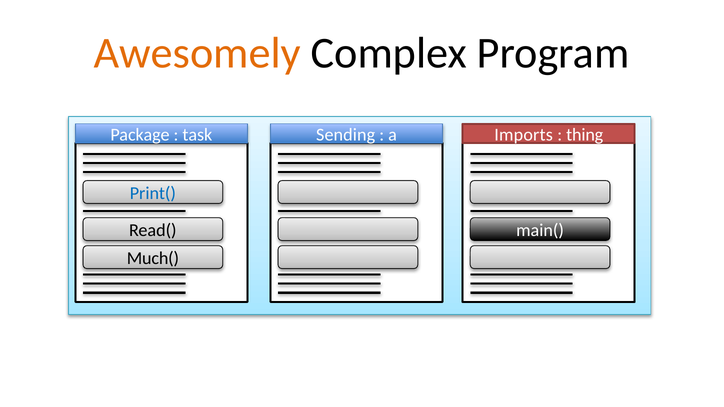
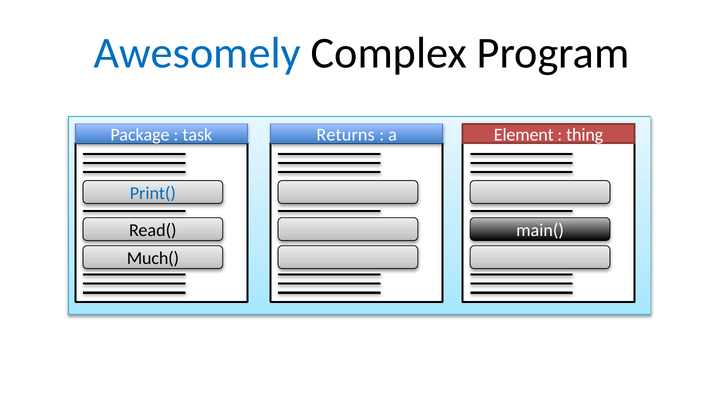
Awesomely colour: orange -> blue (197, 53)
Sending: Sending -> Returns (346, 135)
Imports: Imports -> Element (524, 135)
